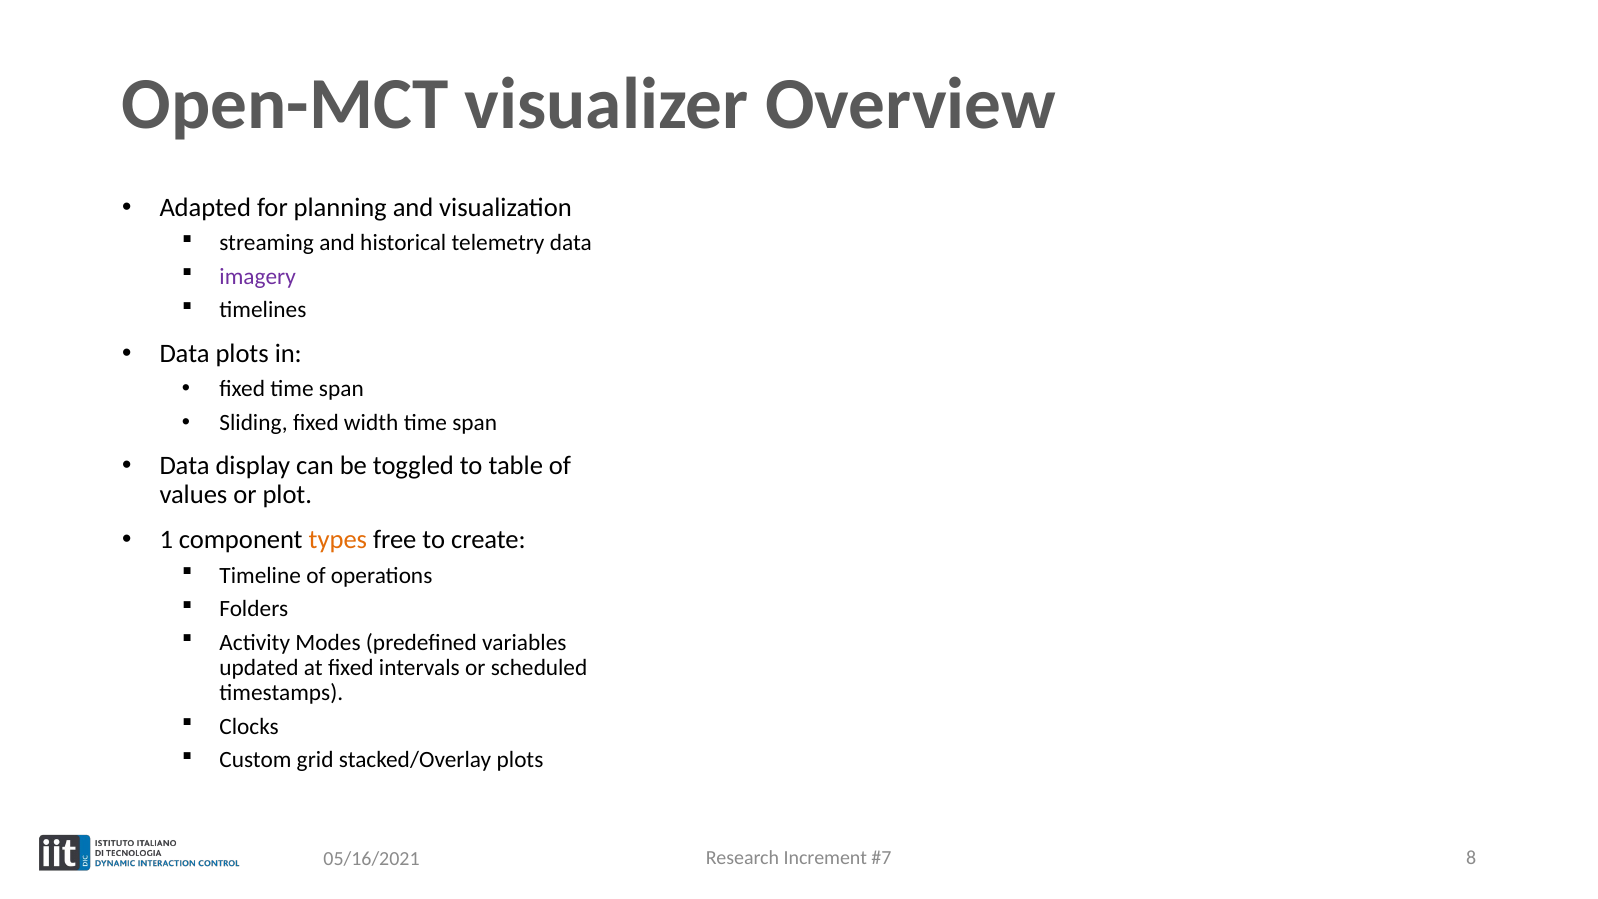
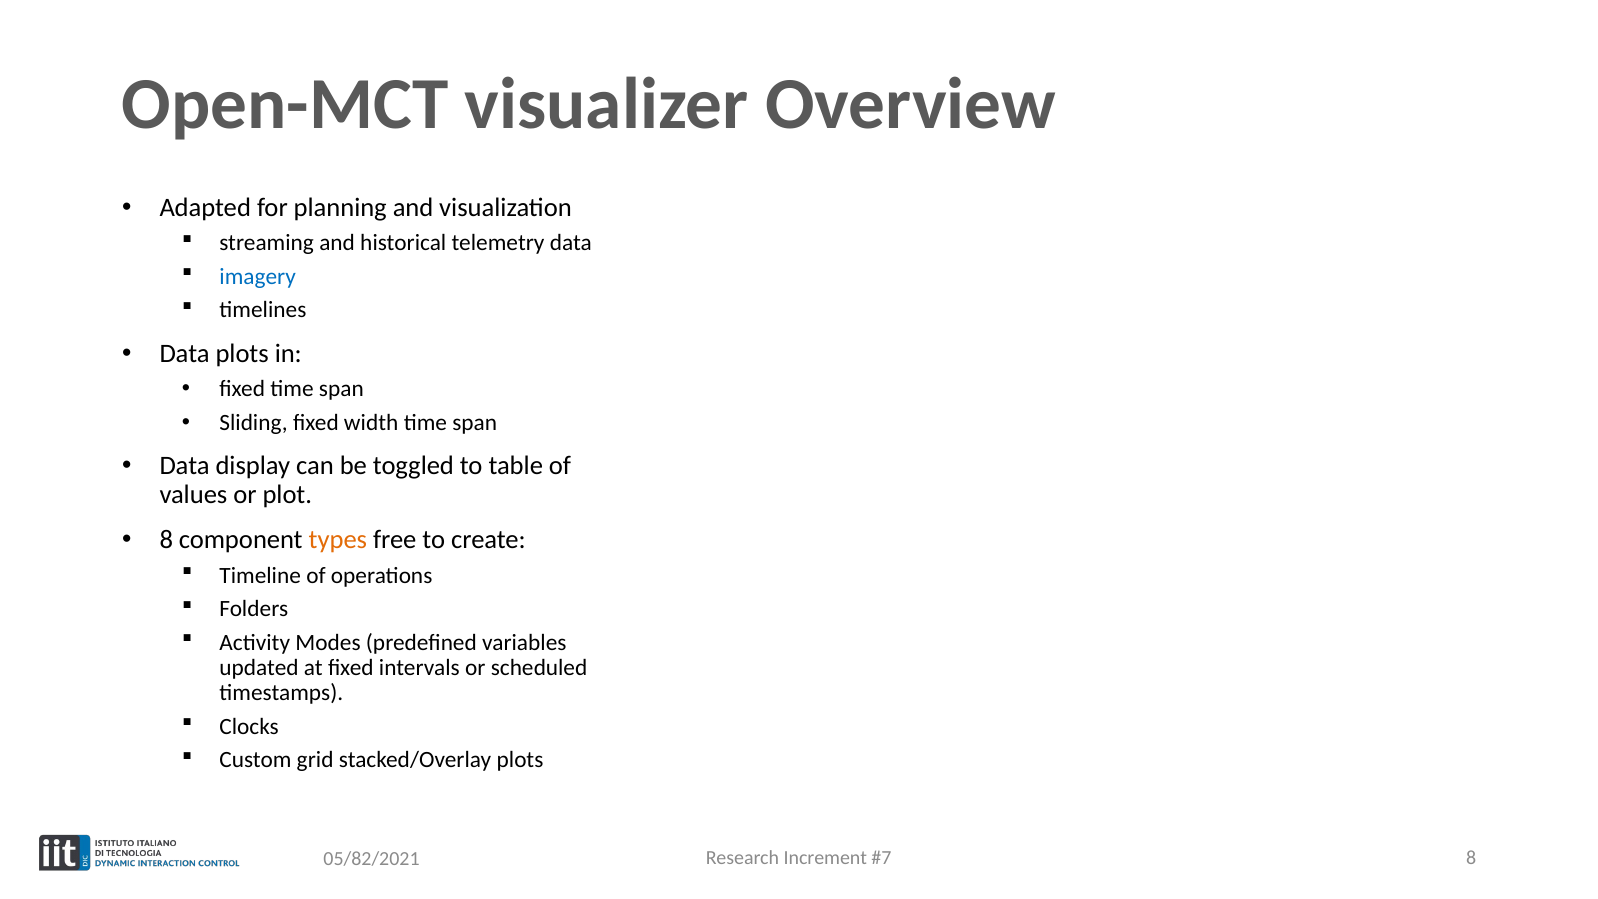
imagery colour: purple -> blue (258, 276)
1: 1 -> 8 (166, 540)
05/16/2021: 05/16/2021 -> 05/82/2021 (372, 858)
